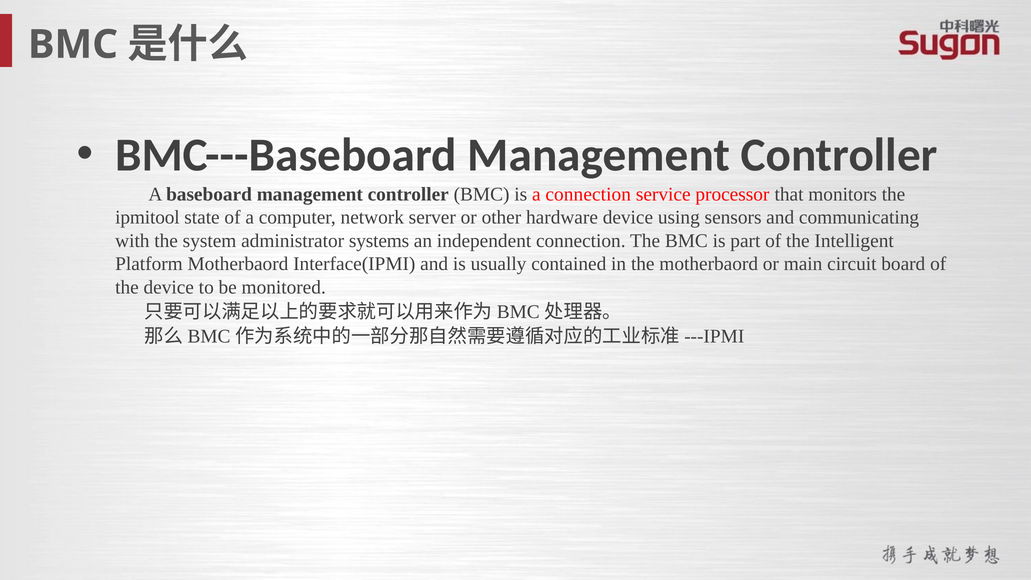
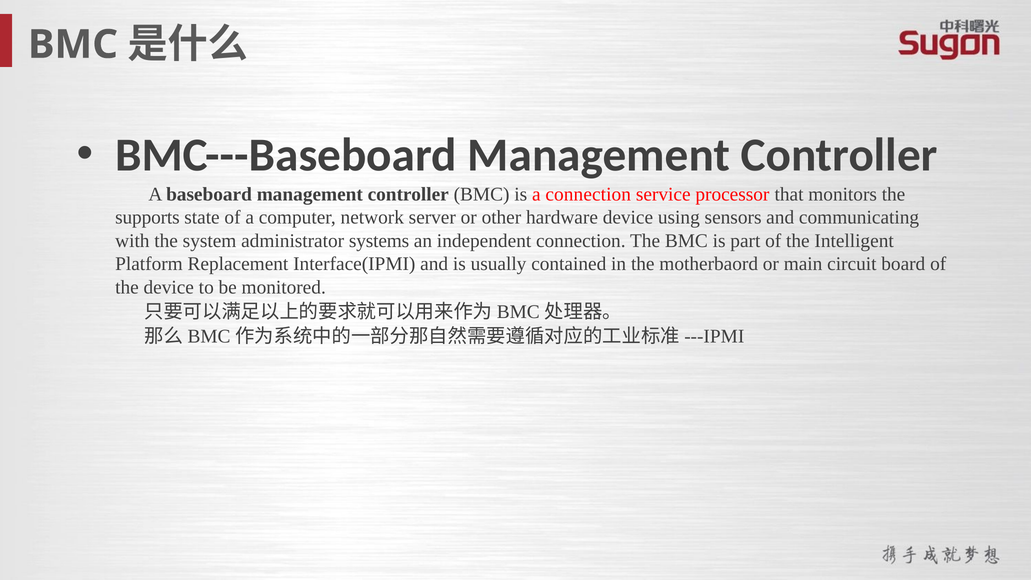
ipmitool: ipmitool -> supports (147, 217)
Platform Motherbaord: Motherbaord -> Replacement (238, 264)
